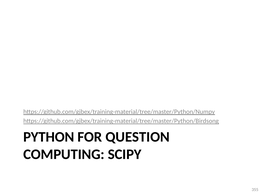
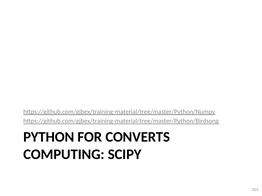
QUESTION: QUESTION -> CONVERTS (138, 137)
